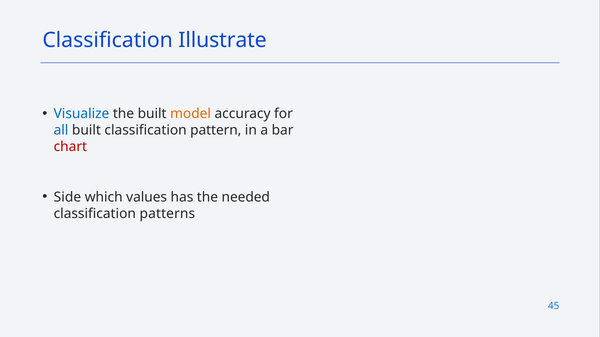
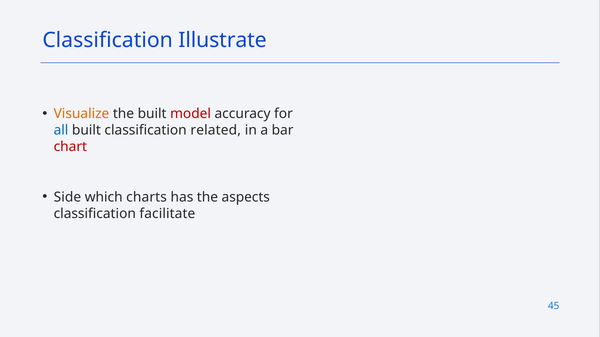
Visualize colour: blue -> orange (82, 114)
model colour: orange -> red (191, 114)
pattern: pattern -> related (216, 130)
values: values -> charts (147, 197)
needed: needed -> aspects (246, 197)
patterns: patterns -> facilitate (167, 214)
